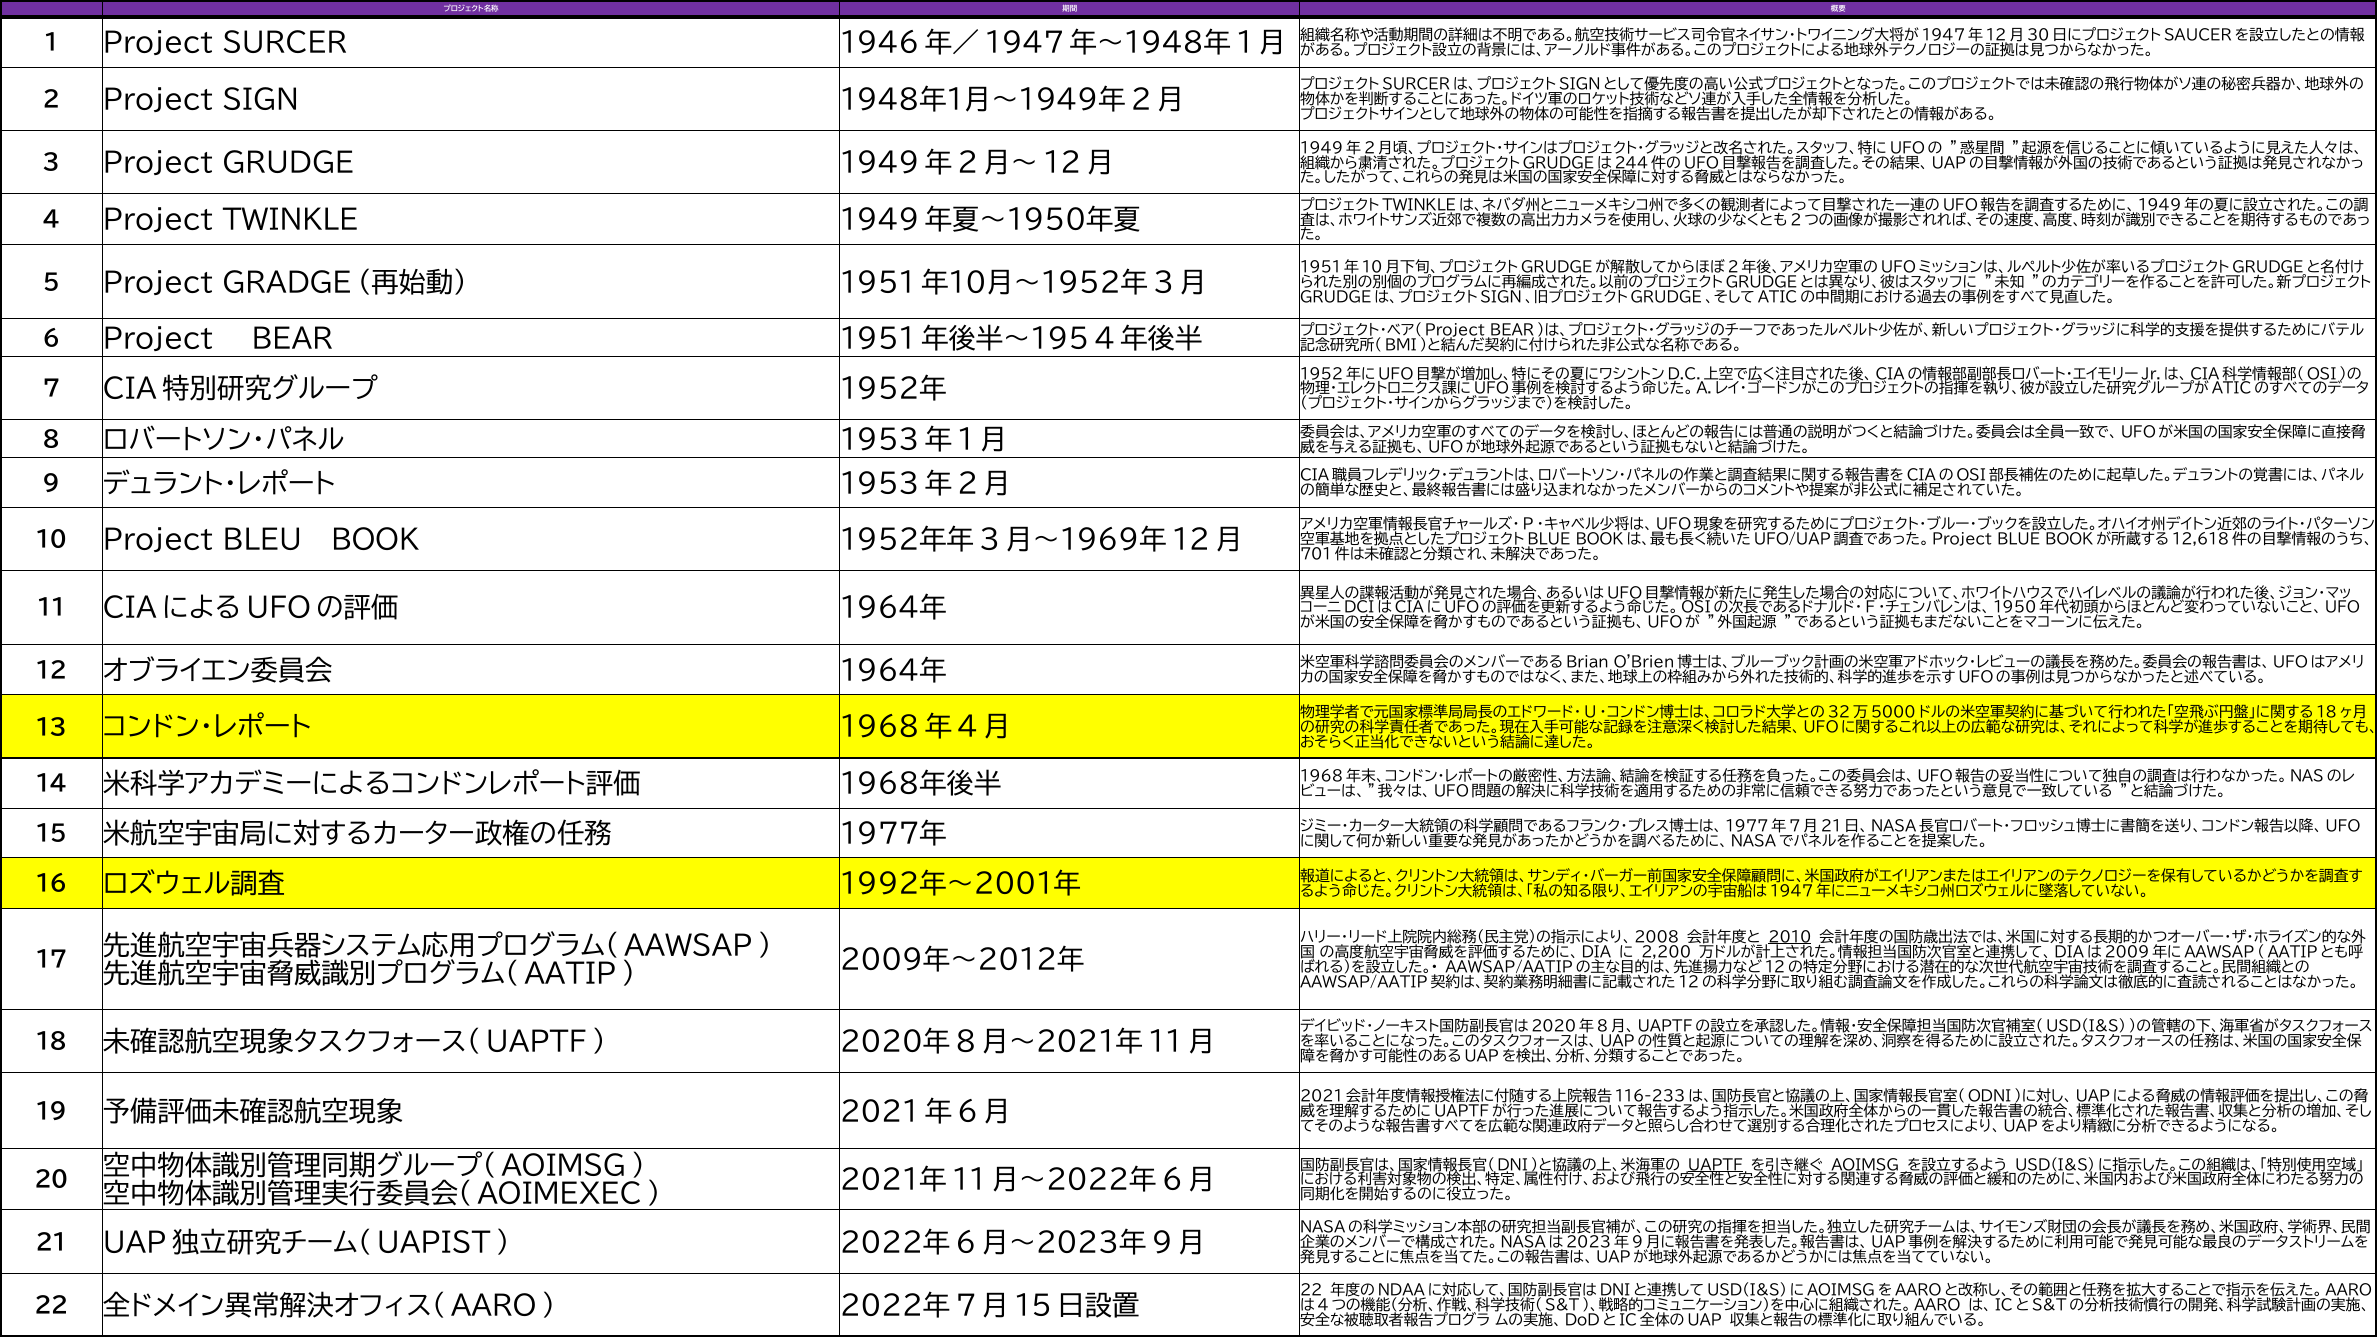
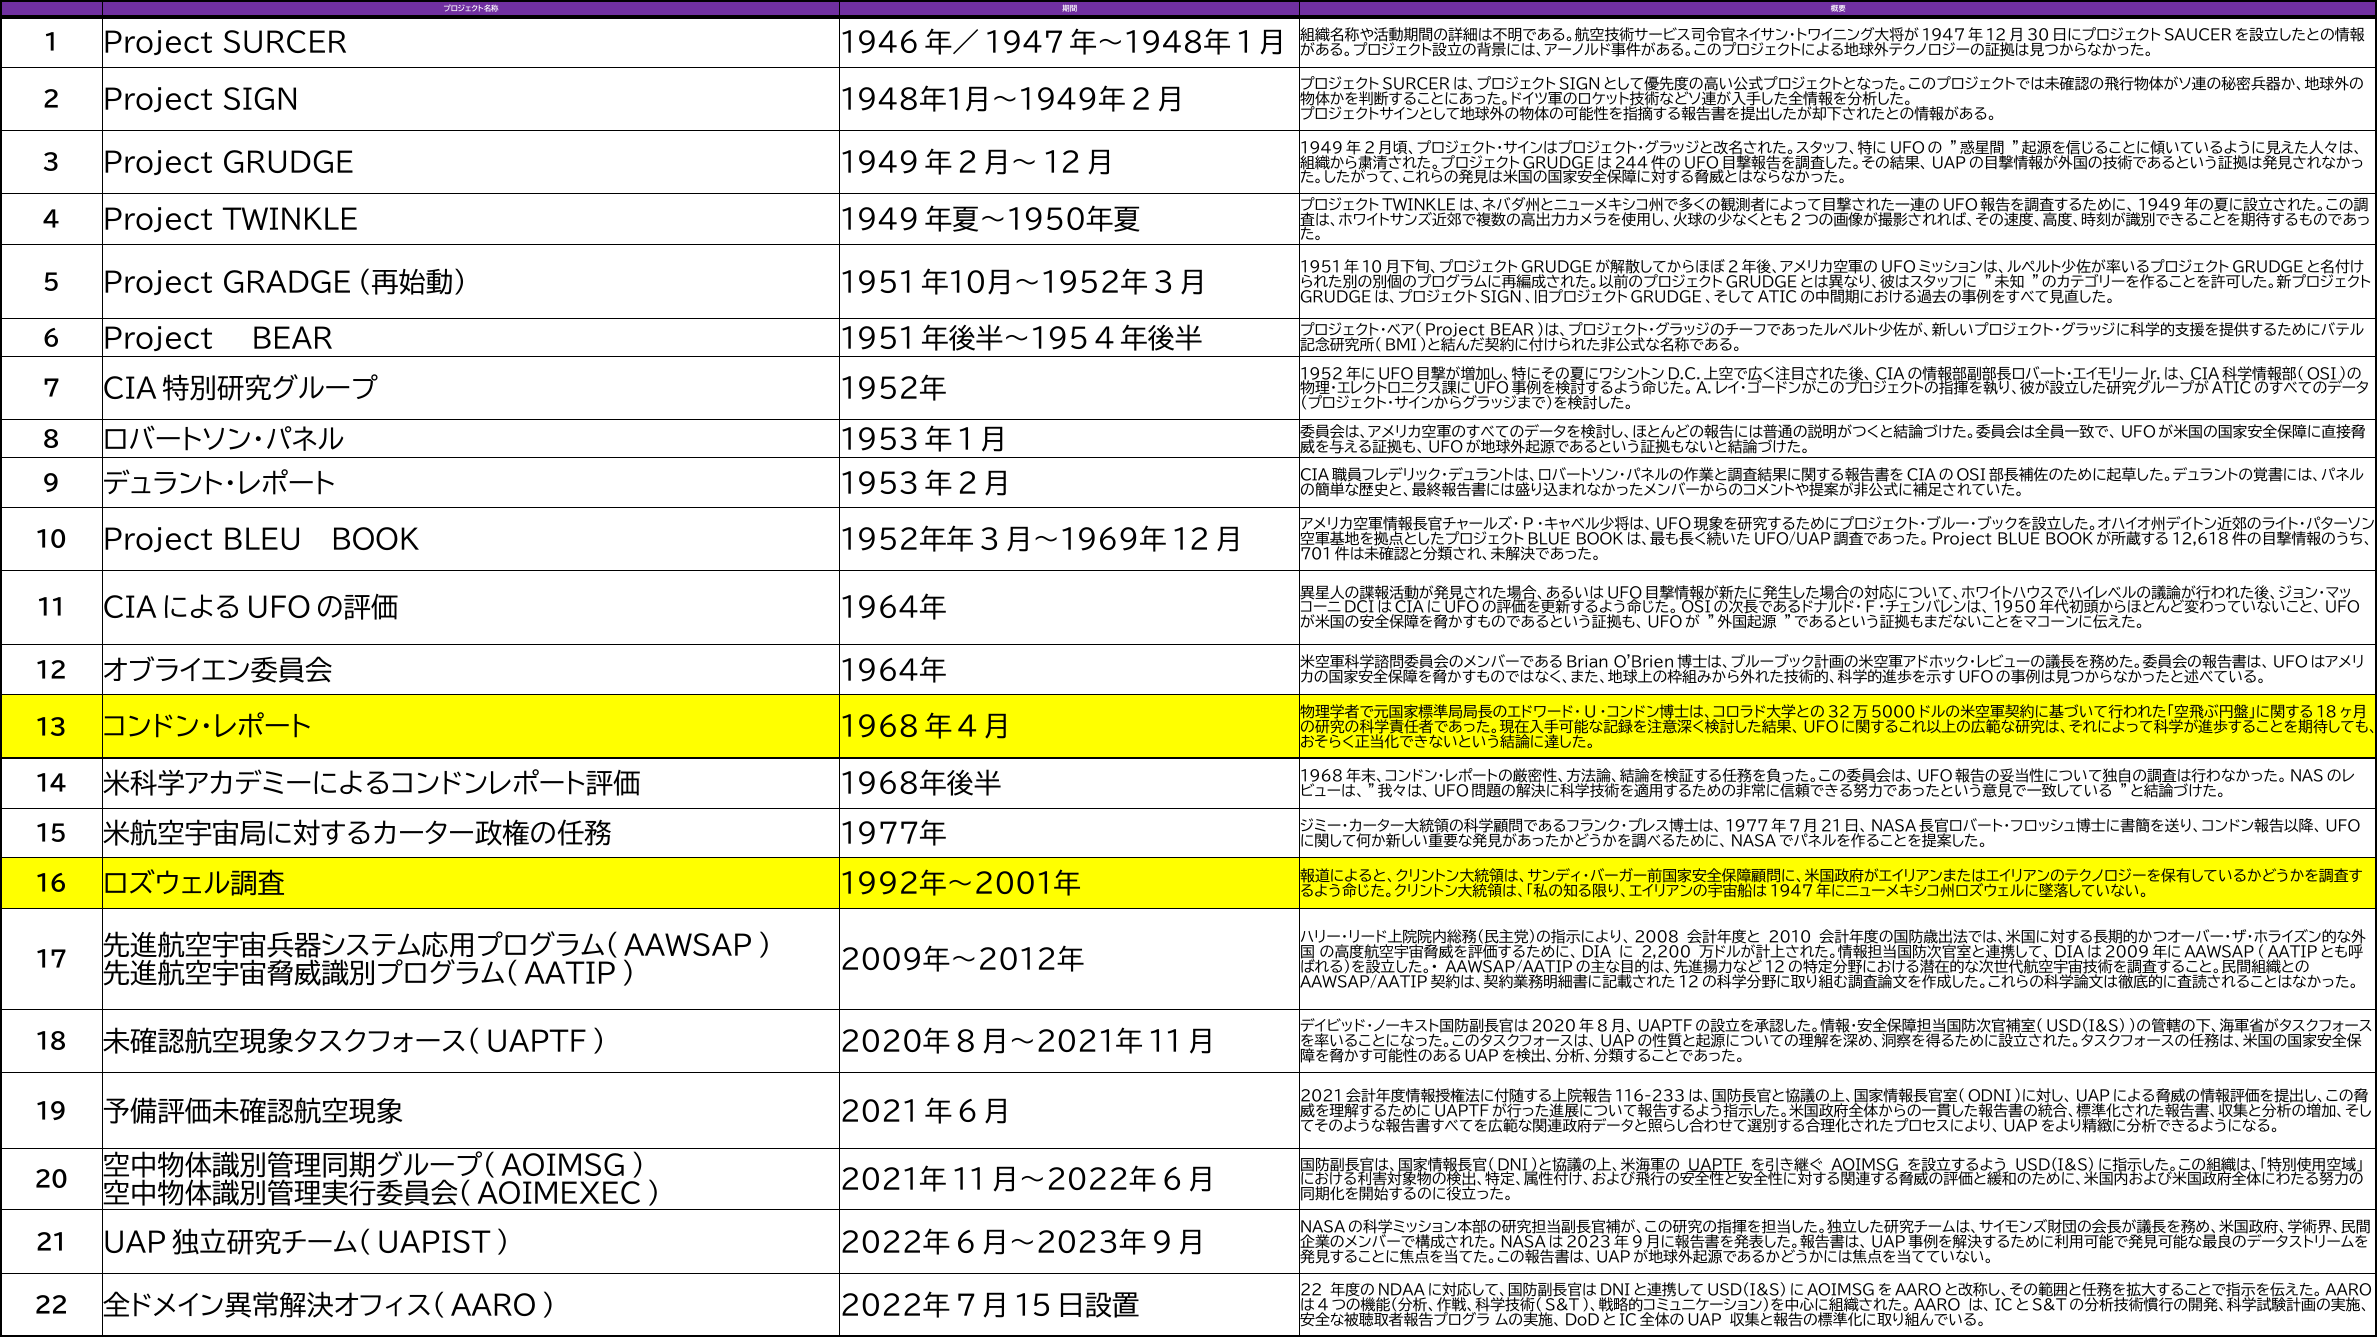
2010 underline: present -> none (1790, 938)
